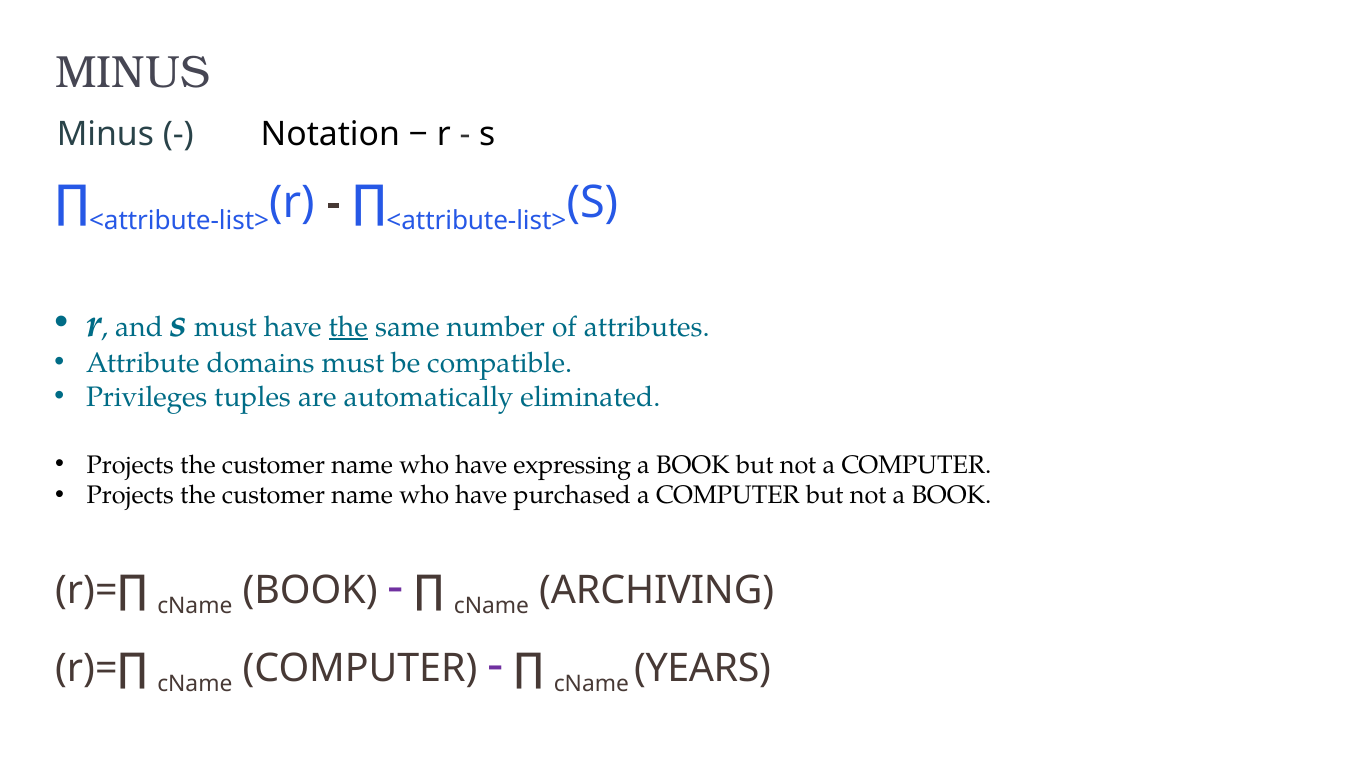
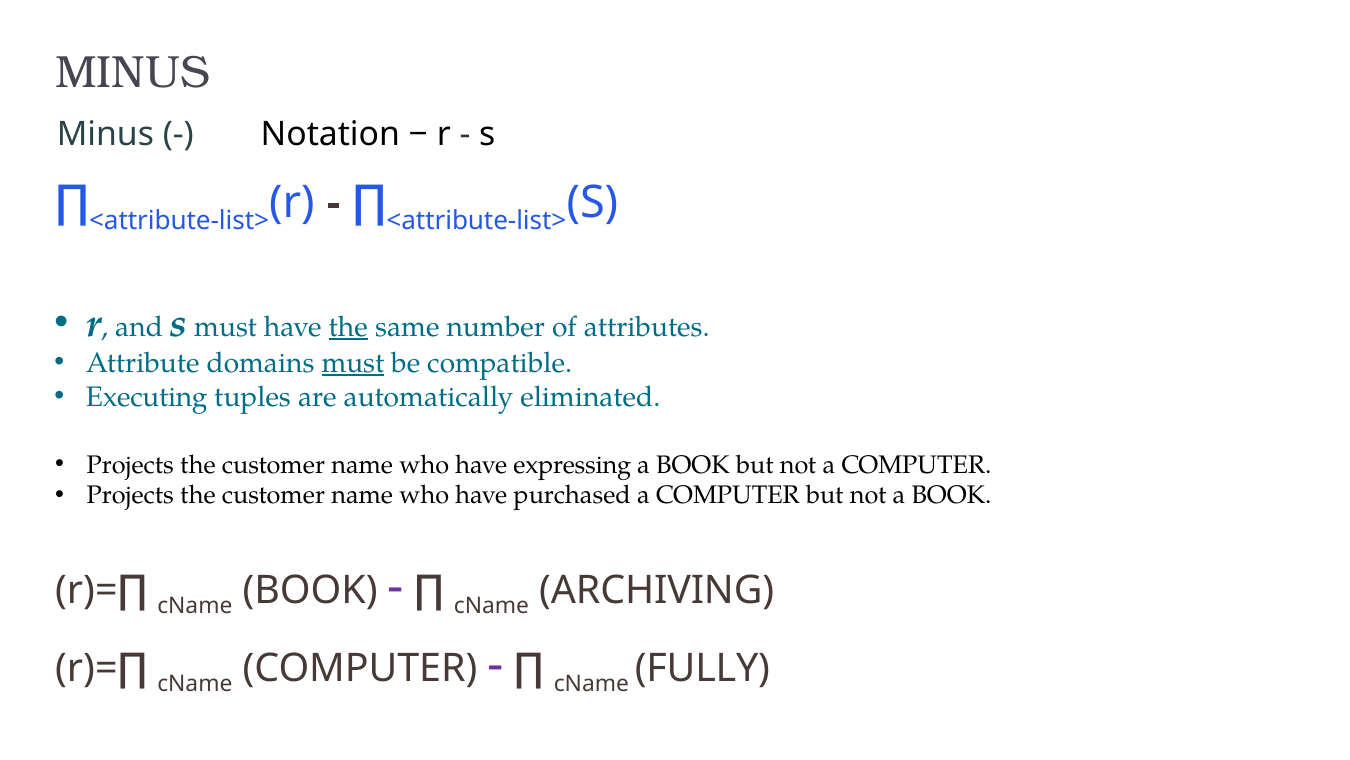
must underline: none -> present (353, 363)
Privileges: Privileges -> Executing (147, 396)
YEARS: YEARS -> FULLY (702, 668)
